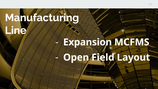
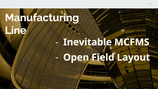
Expansion: Expansion -> Inevitable (88, 42)
